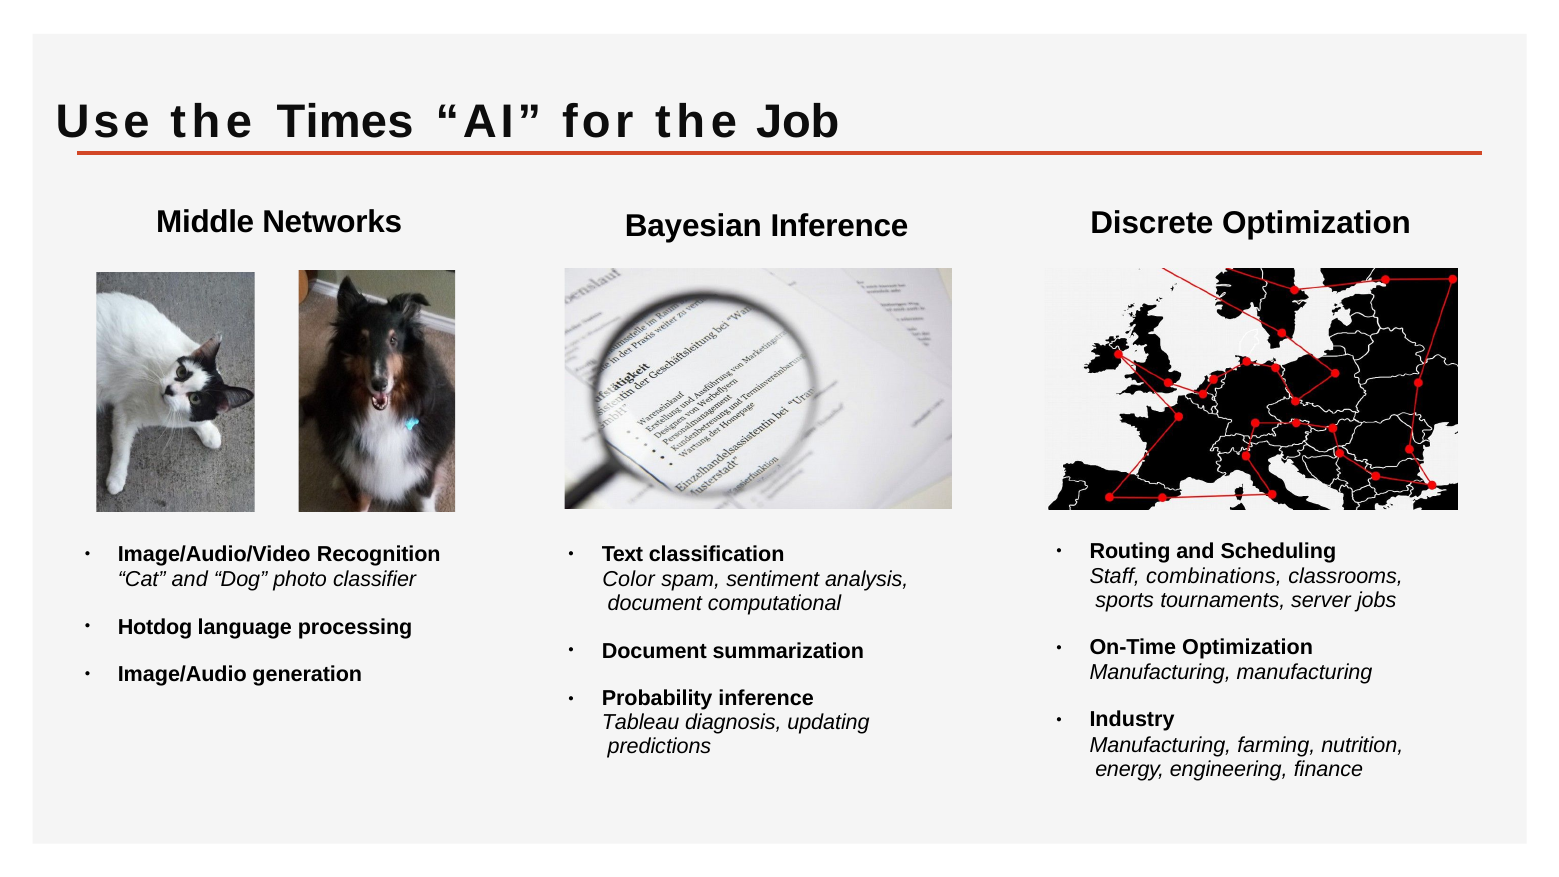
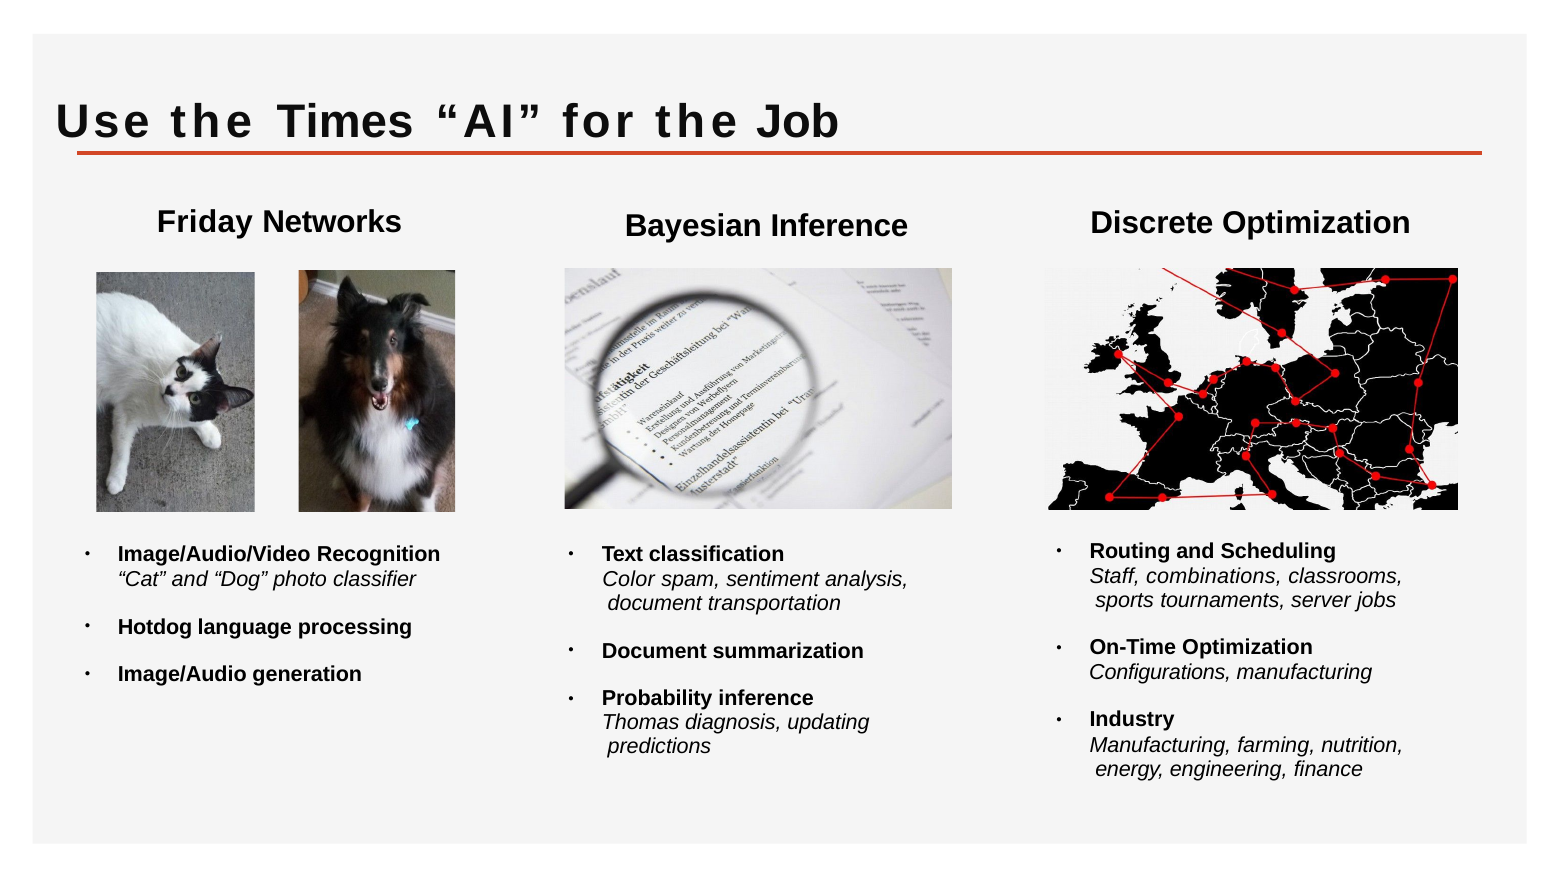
Middle: Middle -> Friday (205, 222)
computational: computational -> transportation (774, 604)
Manufacturing: Manufacturing -> Configurations (1160, 672)
Tableau: Tableau -> Thomas (641, 722)
